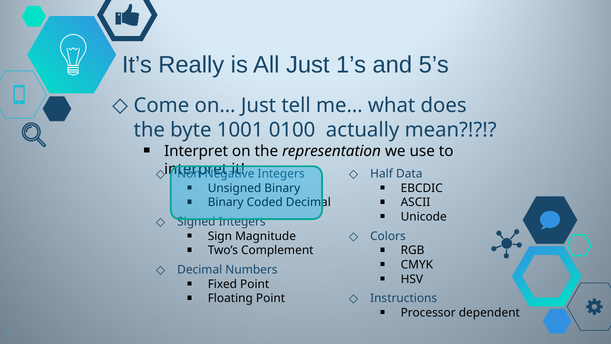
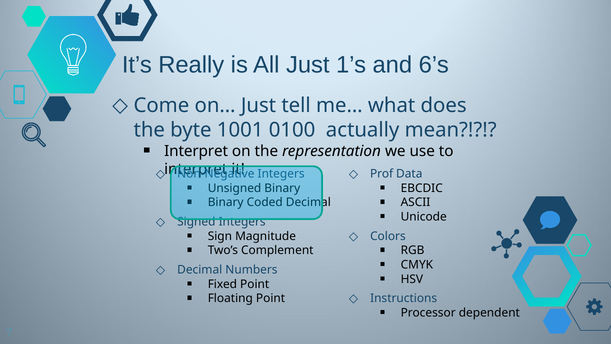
5’s: 5’s -> 6’s (434, 65)
Half: Half -> Prof (382, 174)
